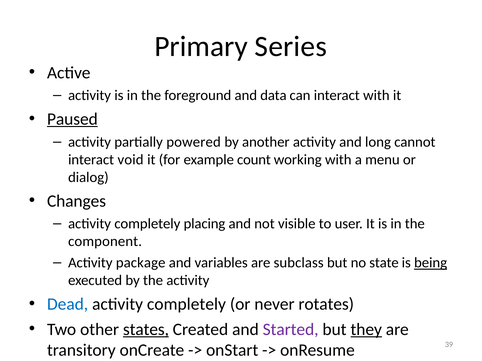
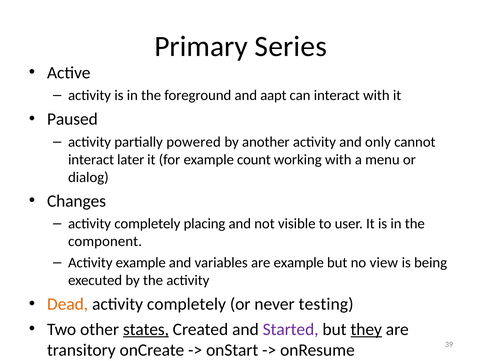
data: data -> aapt (273, 96)
Paused underline: present -> none (72, 119)
long: long -> only (378, 142)
void: void -> later (131, 160)
Activity package: package -> example (141, 263)
are subclass: subclass -> example (299, 263)
state: state -> view (384, 263)
being underline: present -> none (431, 263)
Dead colour: blue -> orange (68, 305)
rotates: rotates -> testing (326, 305)
